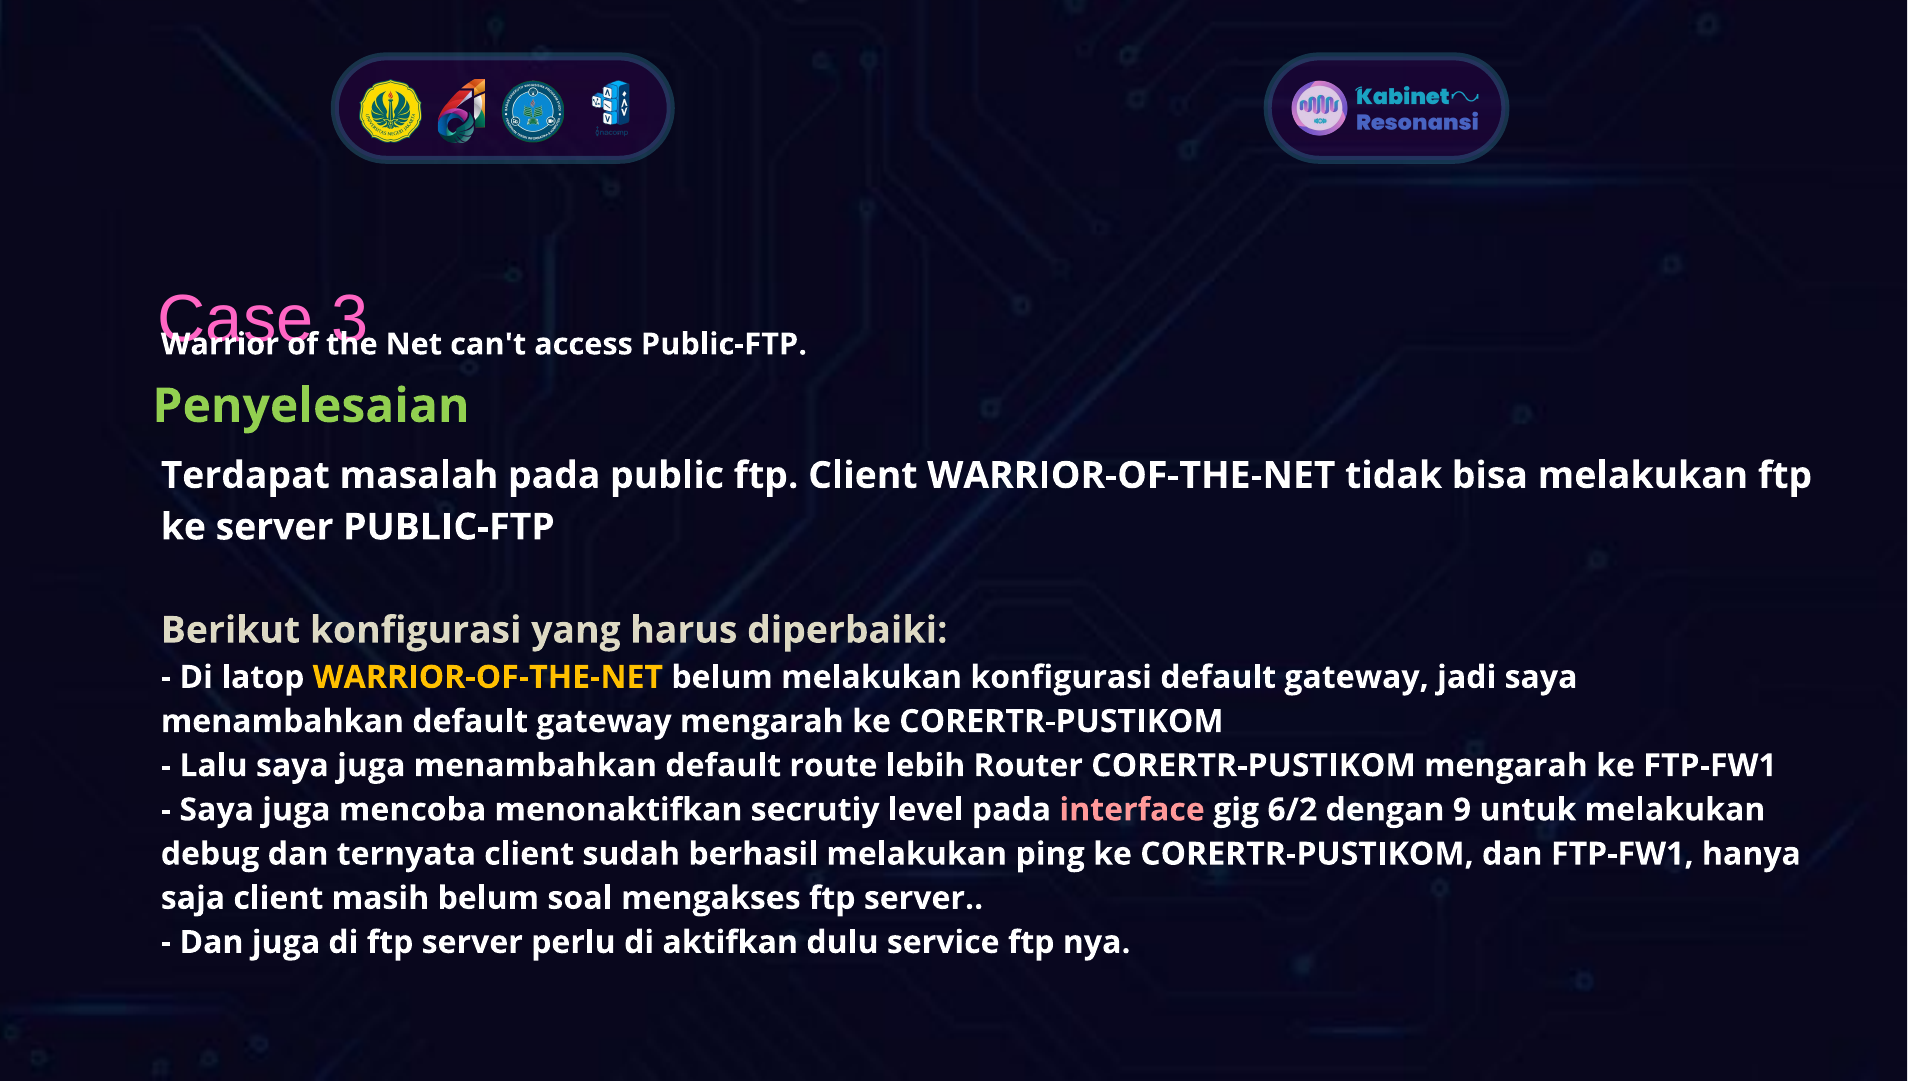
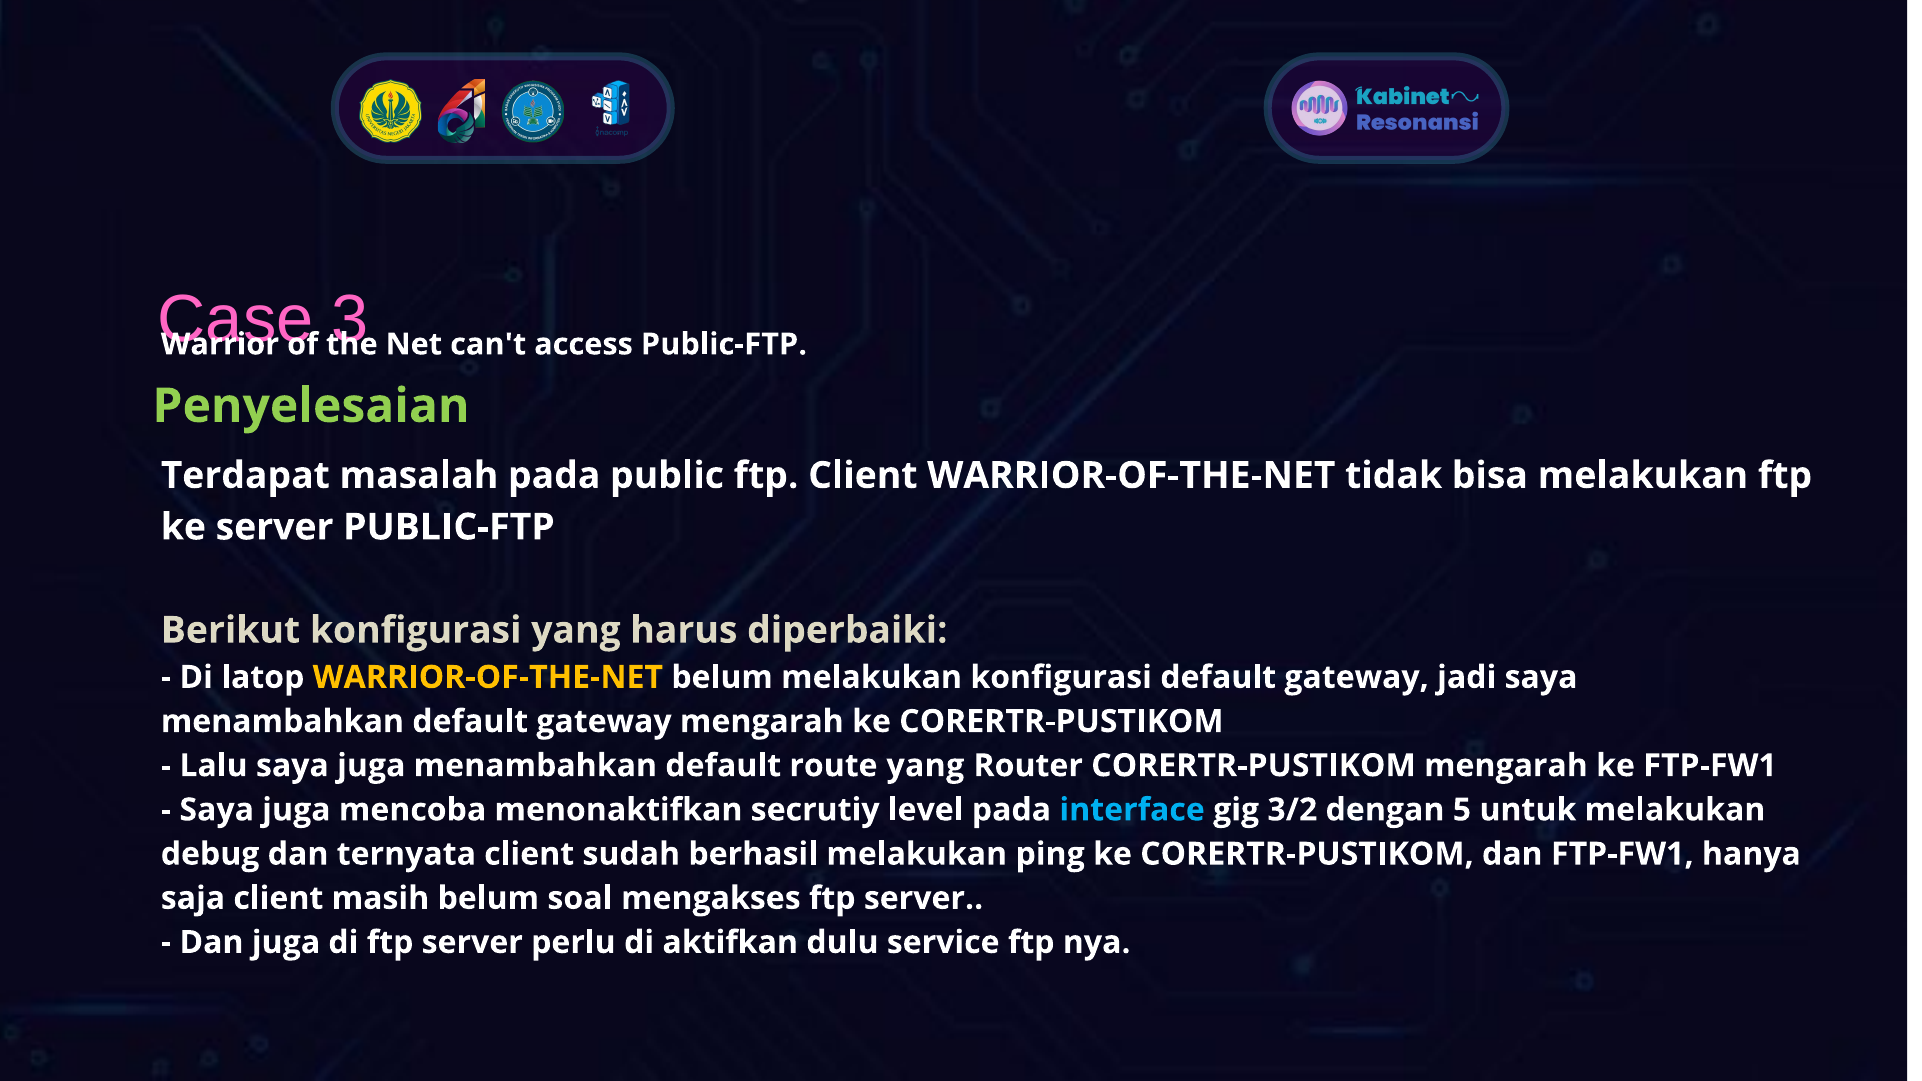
route lebih: lebih -> yang (925, 766)
interface colour: pink -> light blue (1132, 810)
6/2: 6/2 -> 3/2 (1292, 810)
9: 9 -> 5 (1462, 810)
